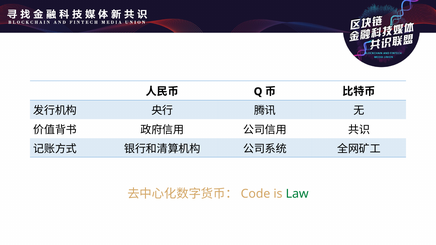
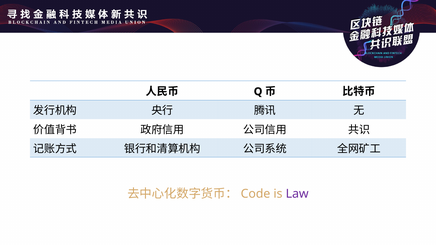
Law colour: green -> purple (297, 194)
